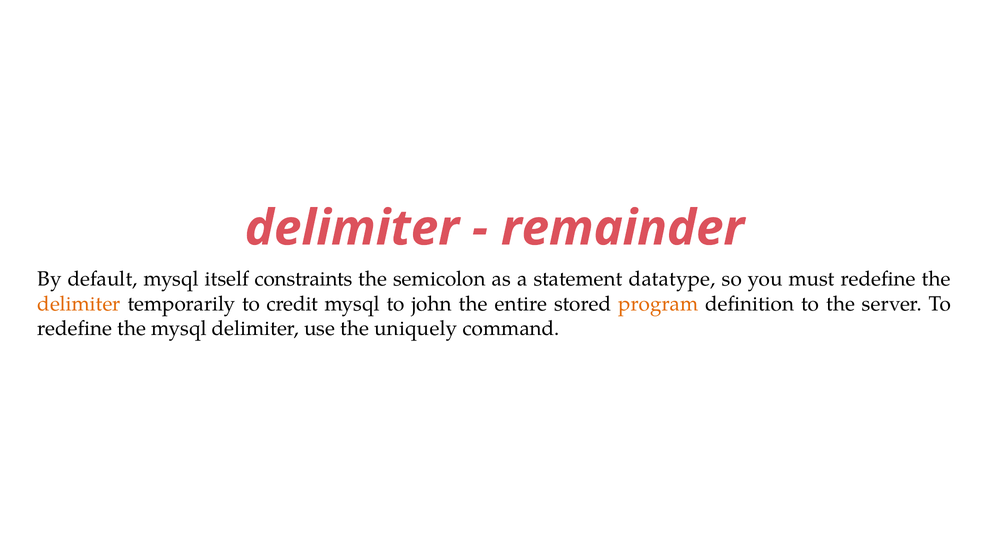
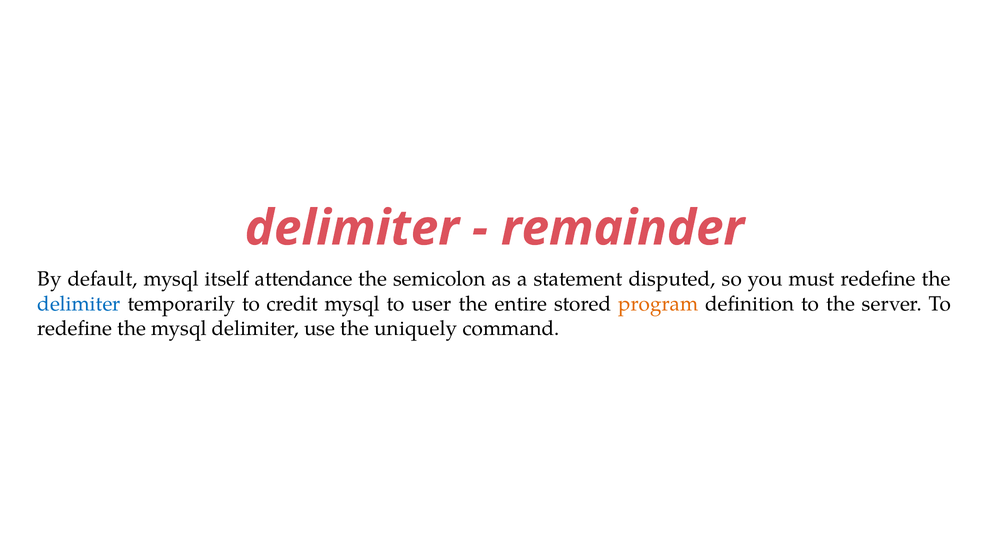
constraints: constraints -> attendance (304, 279)
datatype: datatype -> disputed (672, 279)
delimiter colour: orange -> blue (79, 304)
john: john -> user (432, 304)
